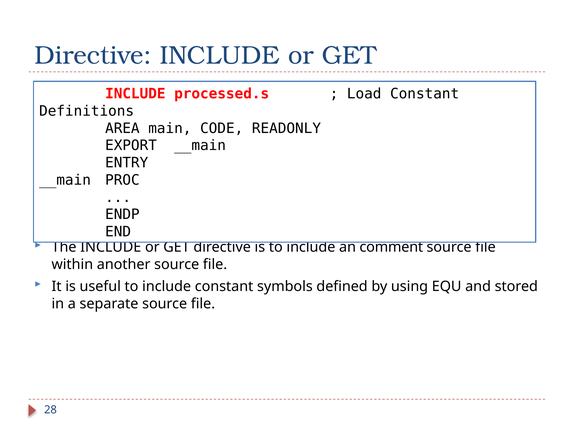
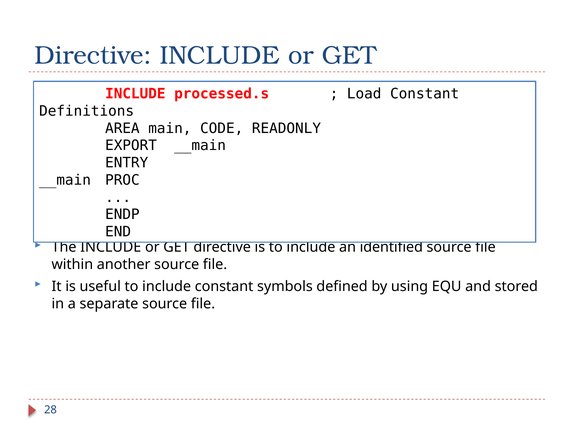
comment: comment -> identified (391, 247)
